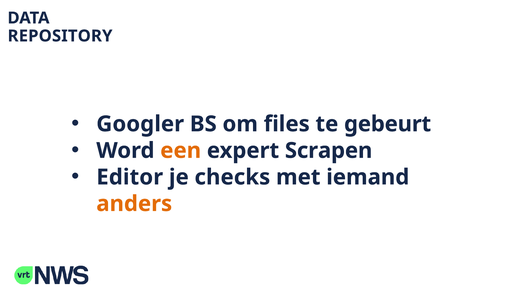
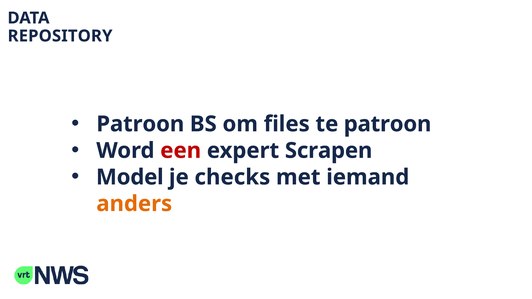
Googler: Googler -> Patroon (140, 124)
te gebeurt: gebeurt -> patroon (388, 124)
een colour: orange -> red (181, 151)
Editor: Editor -> Model (130, 177)
